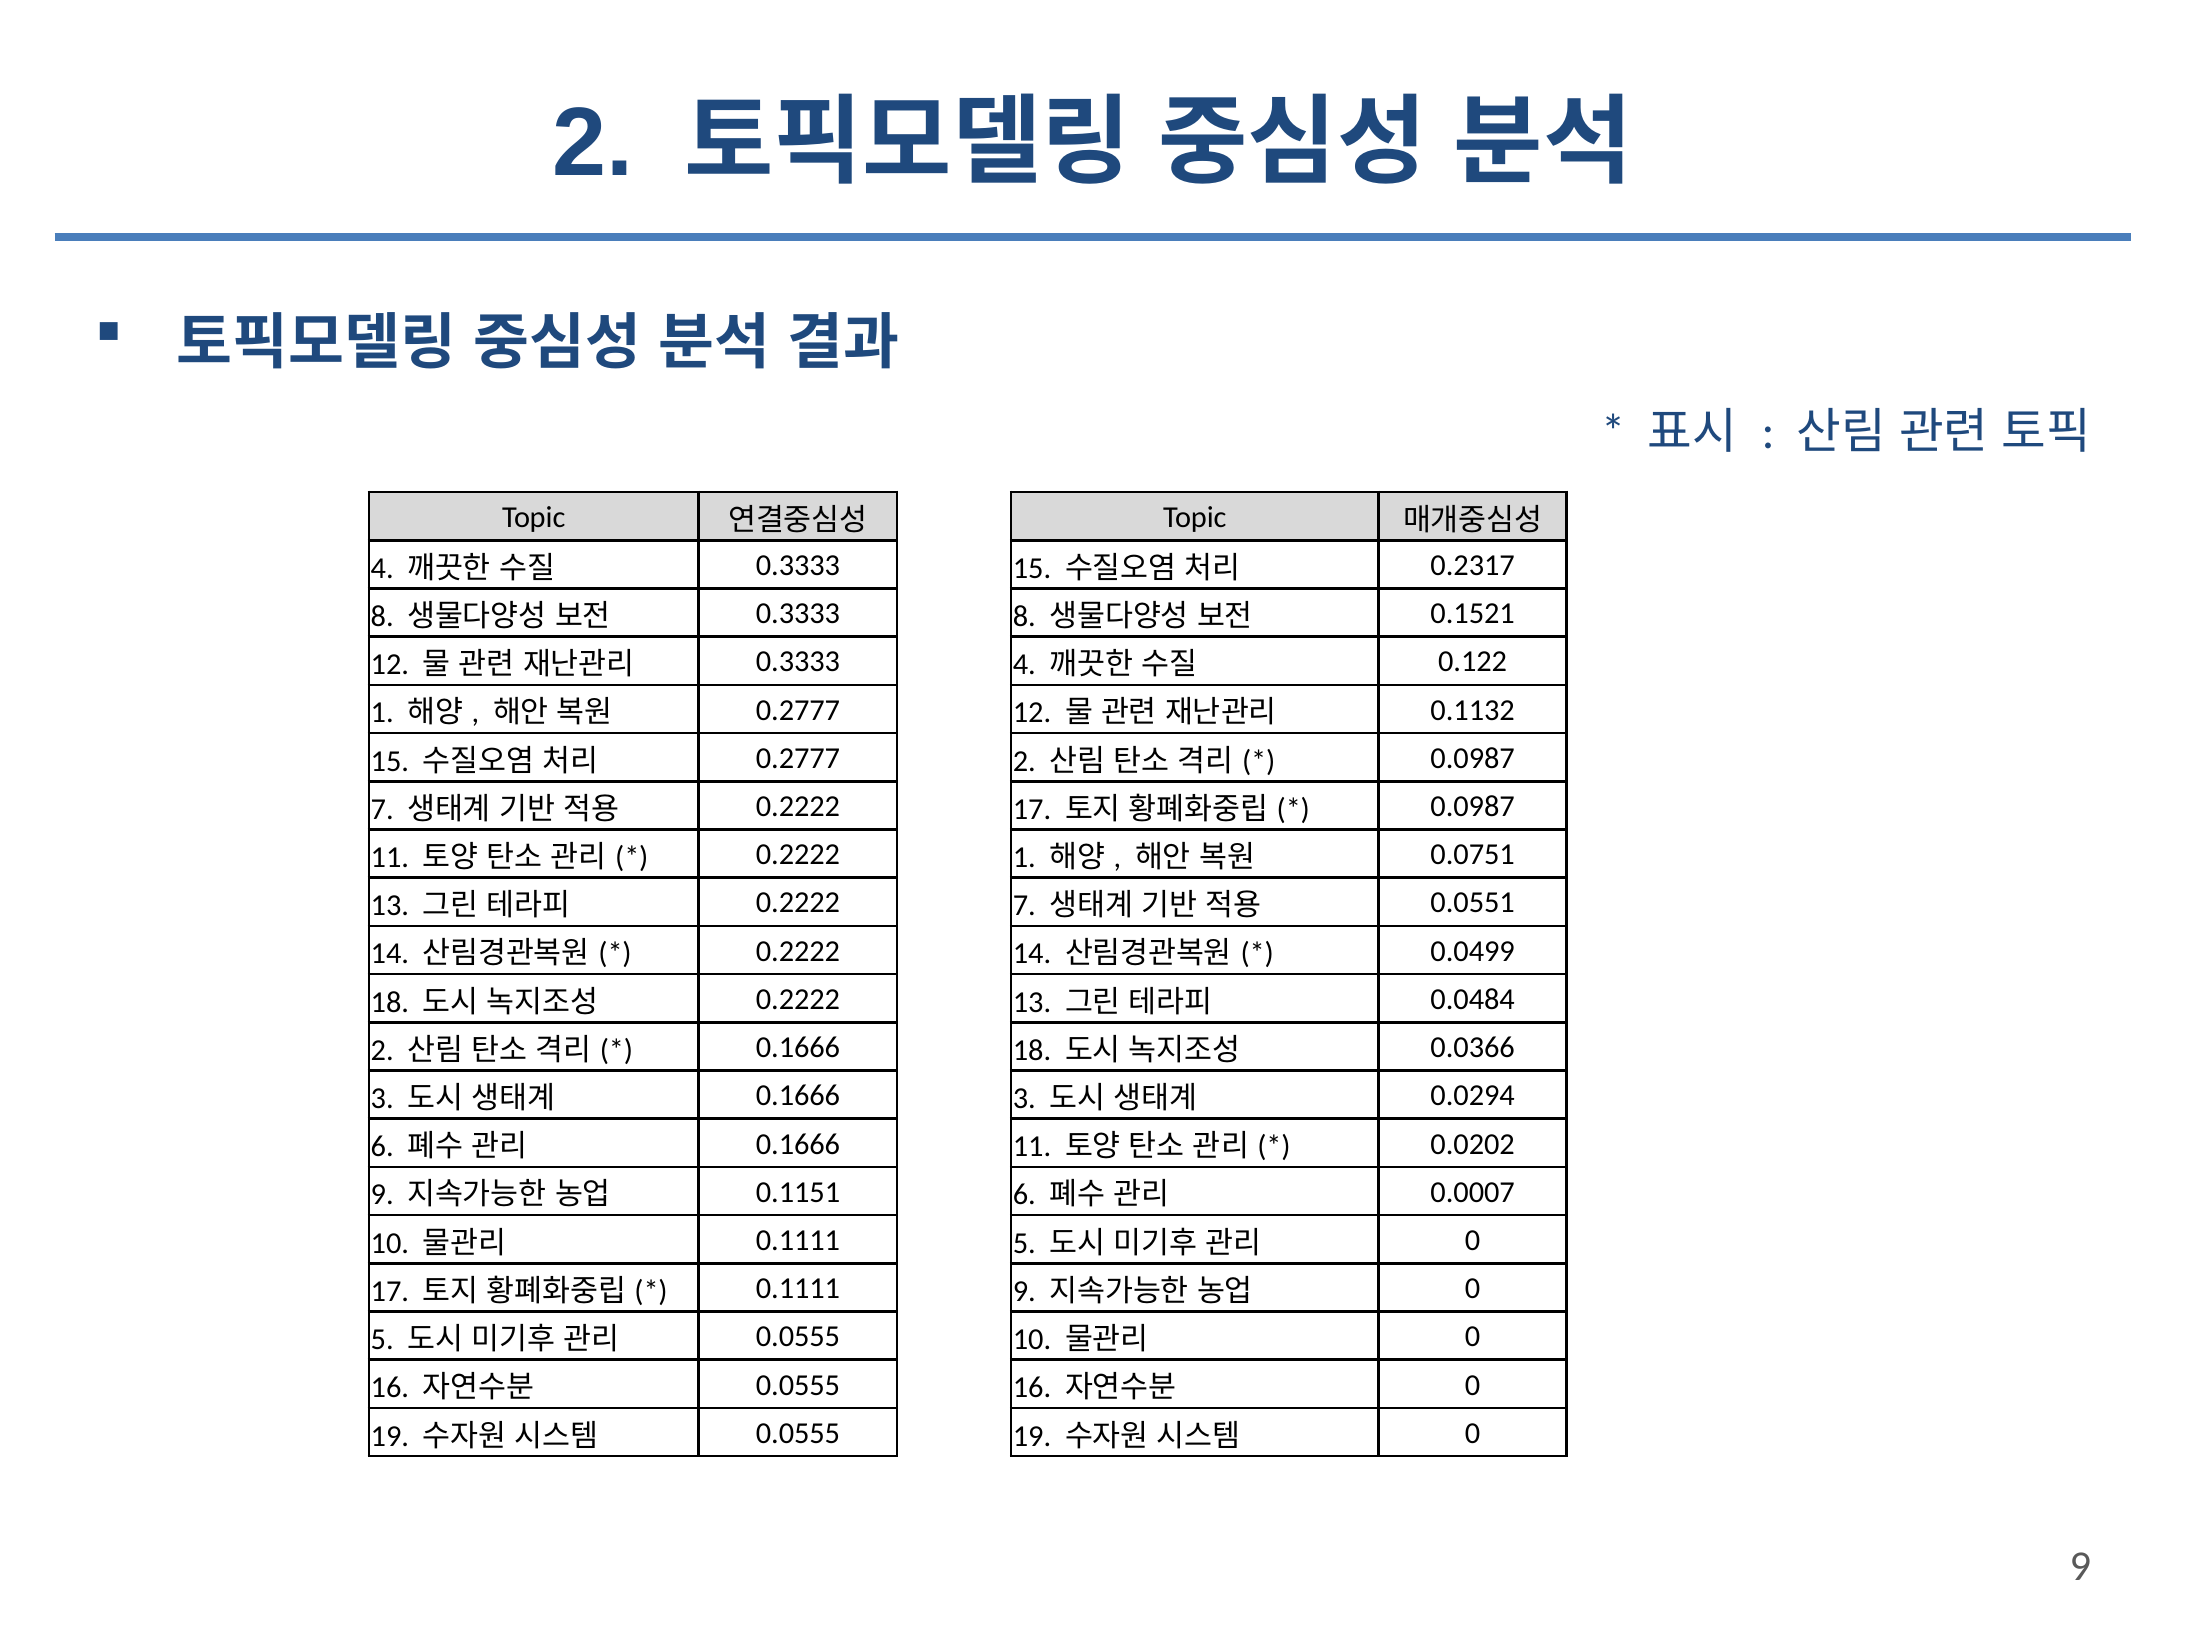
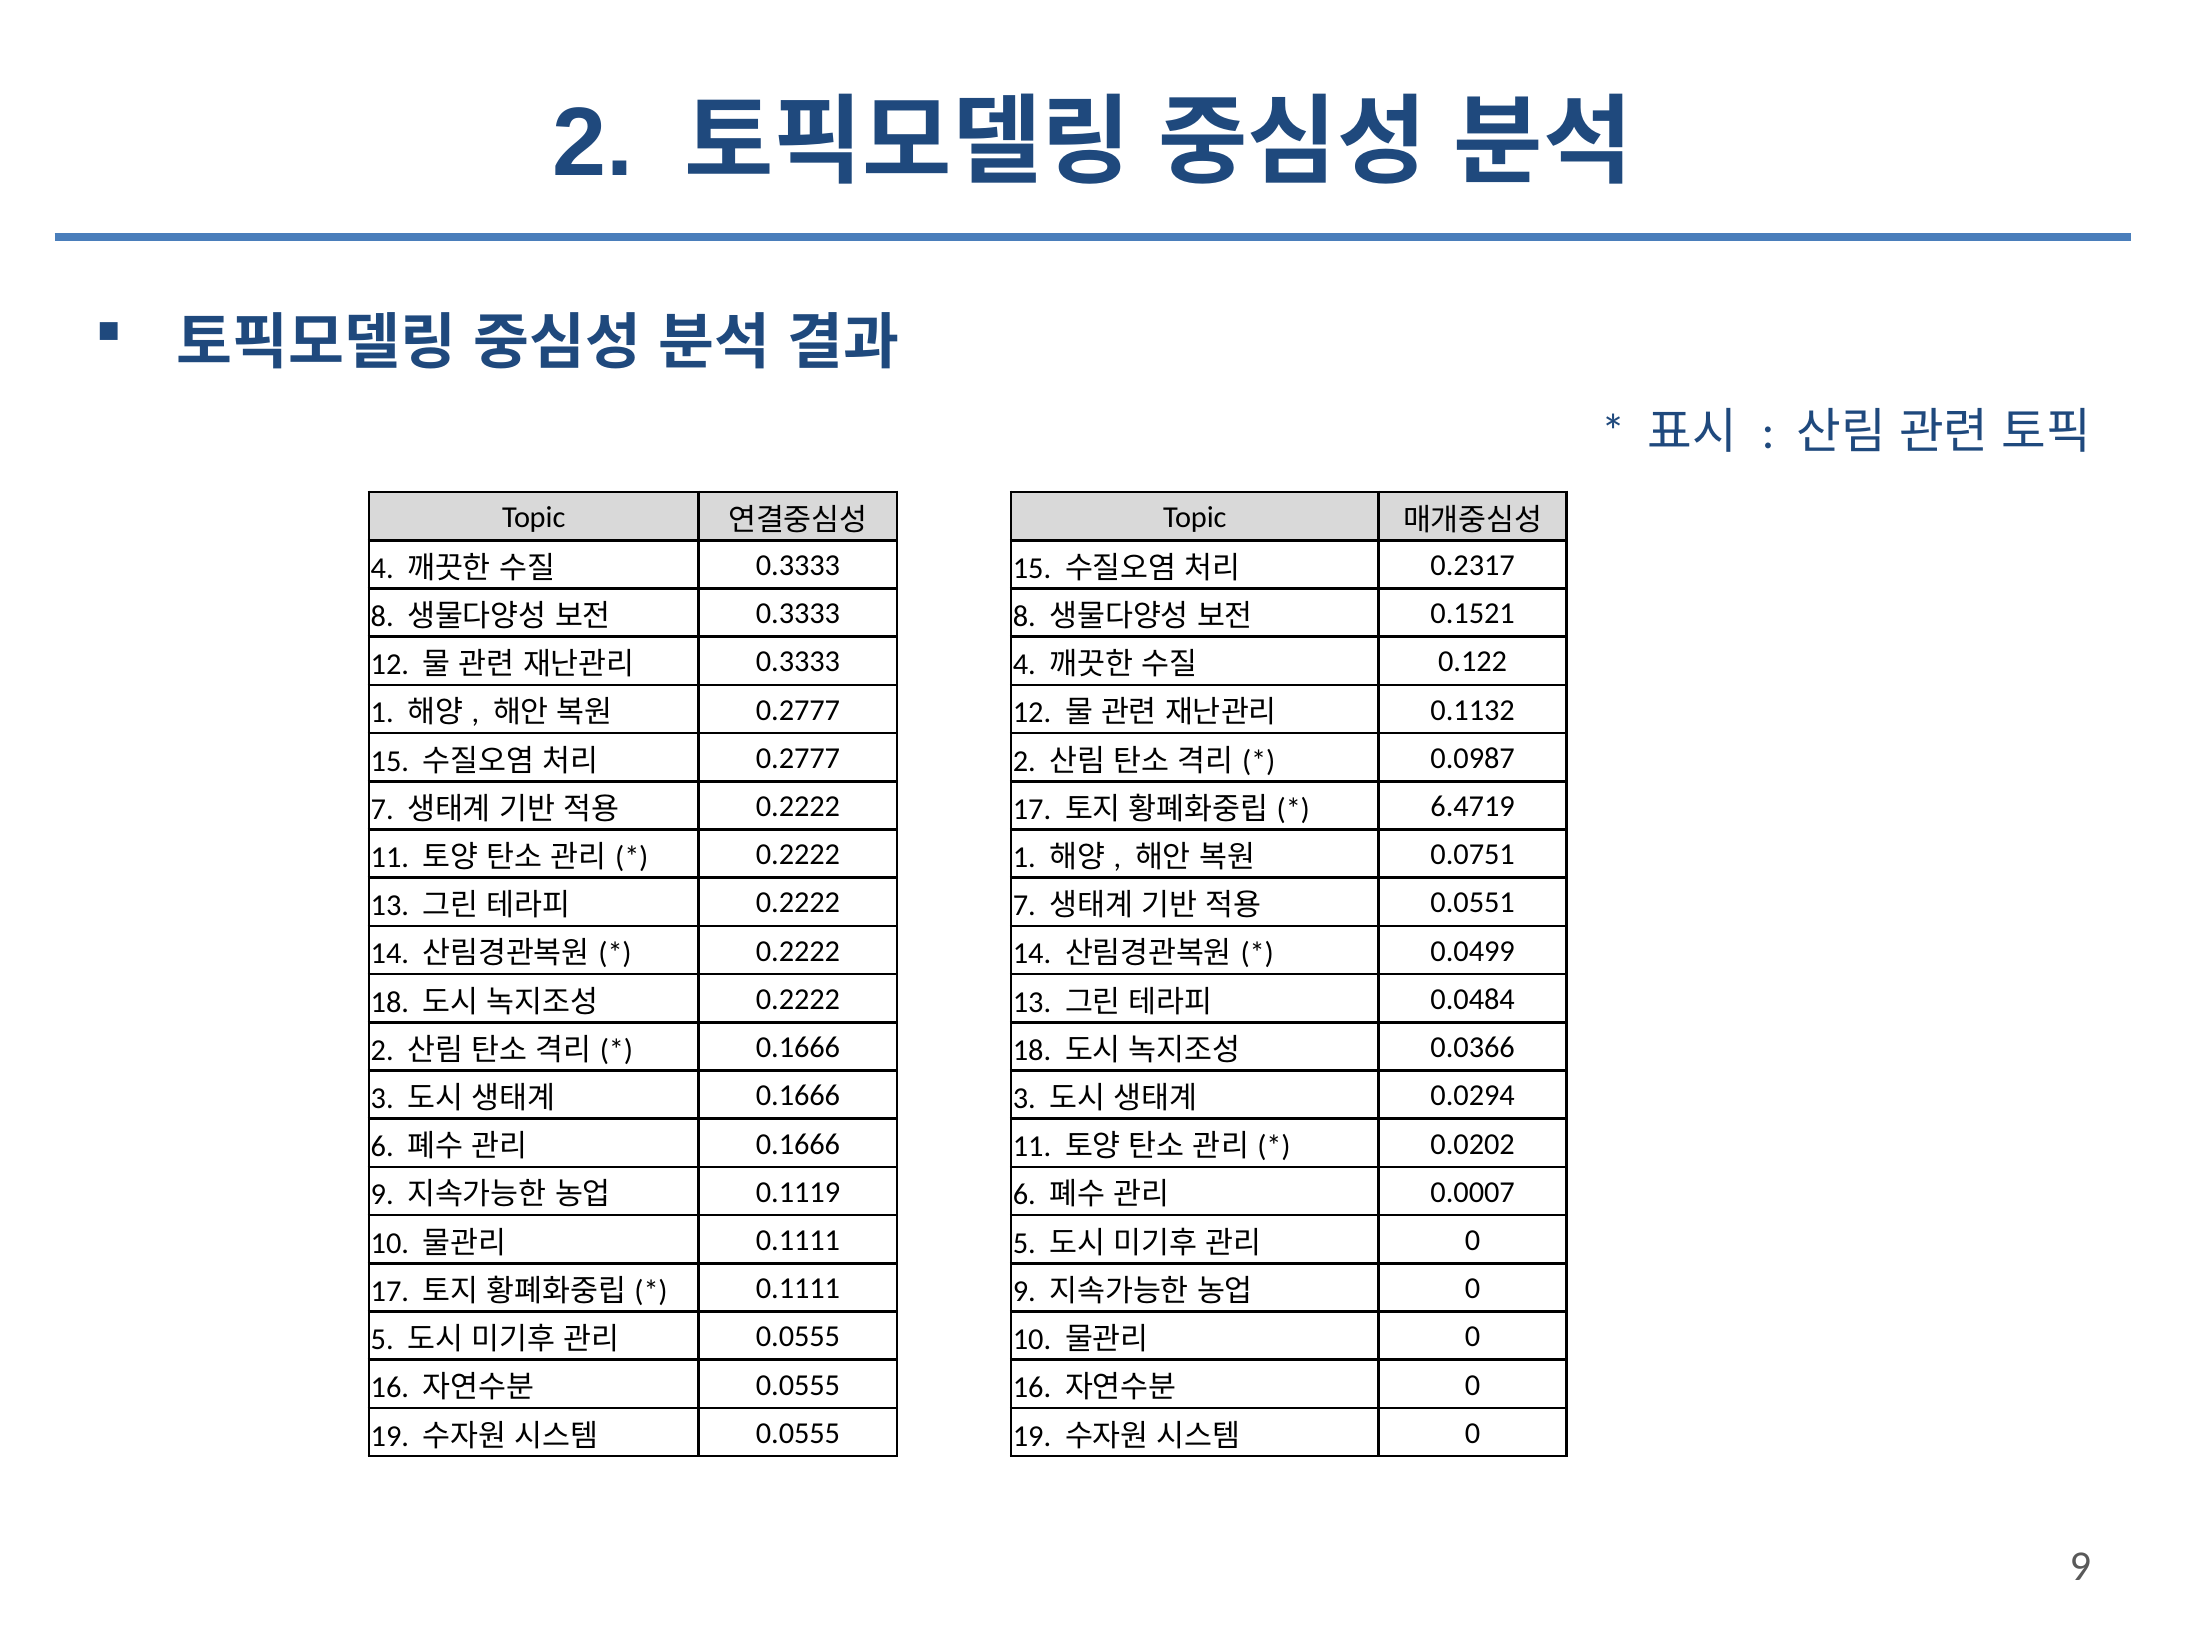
0.0987: 0.0987 -> 6.4719 (1473, 806)
0.1151: 0.1151 -> 0.1119 (798, 1192)
